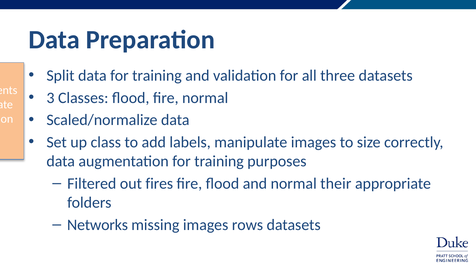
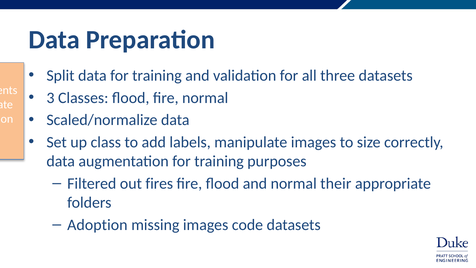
Networks: Networks -> Adoption (97, 225)
images rows: rows -> code (247, 225)
